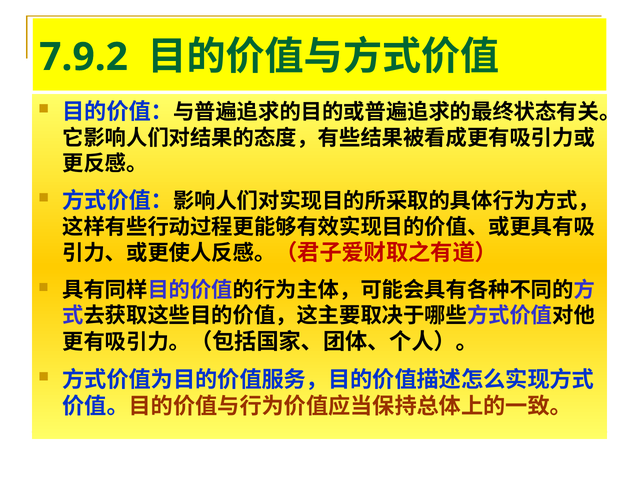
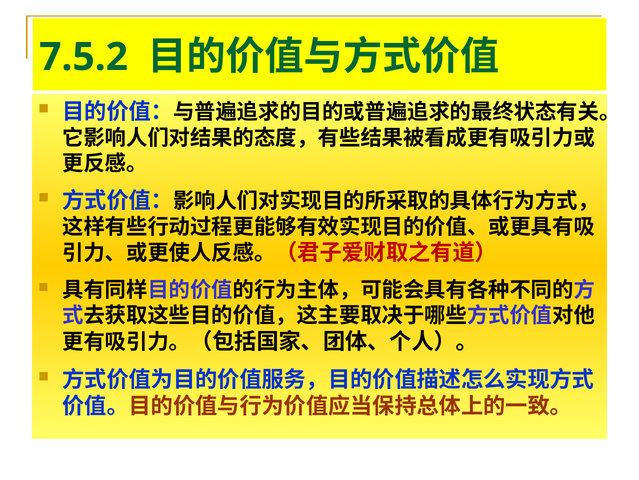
7.9.2: 7.9.2 -> 7.5.2 (84, 57)
